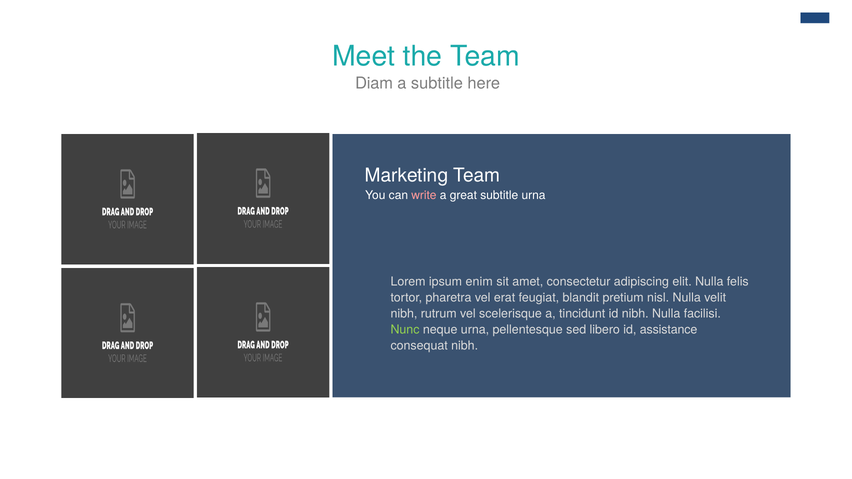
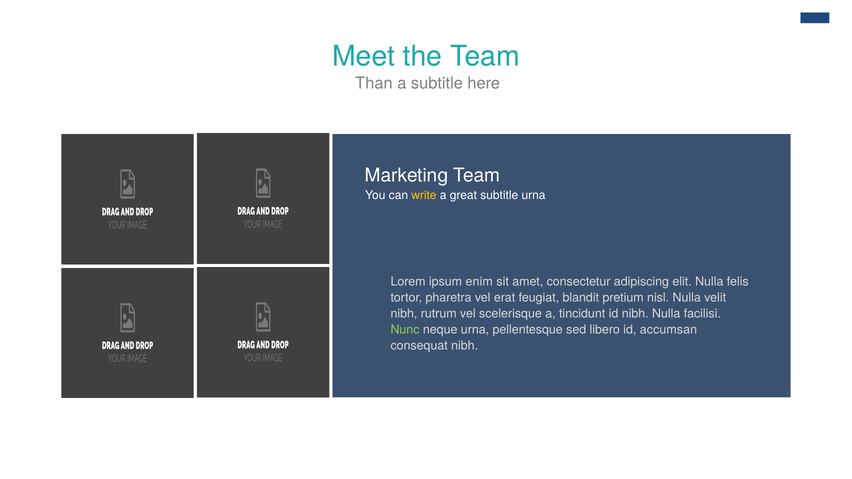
Diam: Diam -> Than (374, 83)
write colour: pink -> yellow (424, 195)
assistance: assistance -> accumsan (668, 330)
